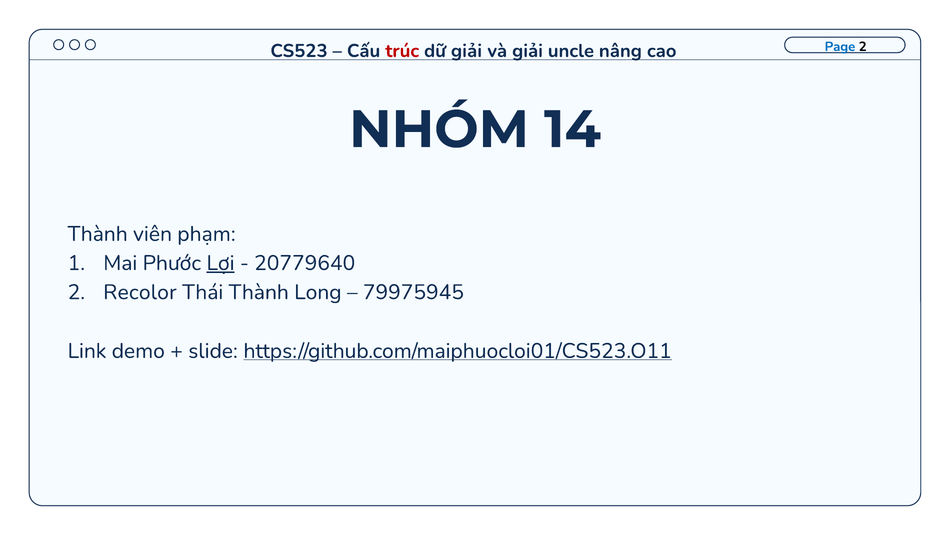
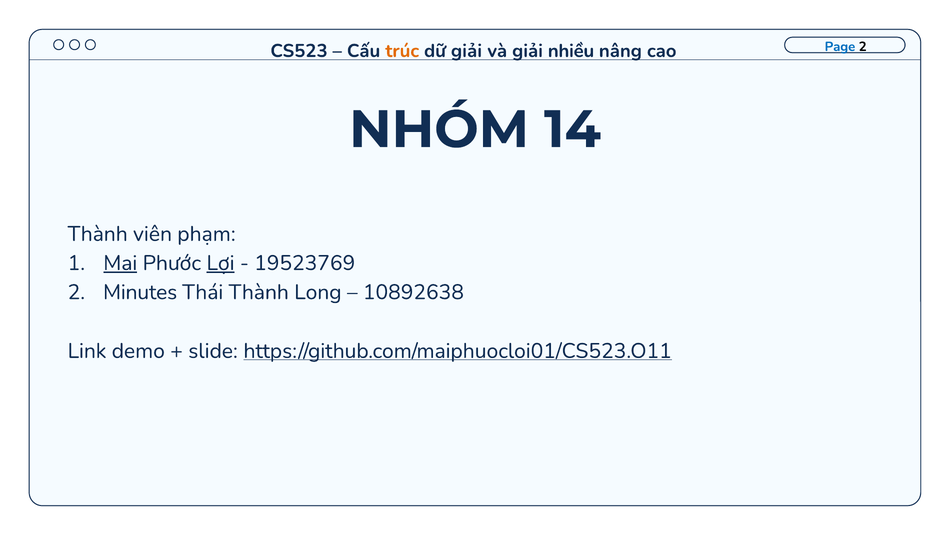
trúc colour: red -> orange (402, 51)
uncle: uncle -> nhiều (571, 51)
Mai underline: none -> present (120, 263)
20779640: 20779640 -> 19523769 (305, 263)
Recolor: Recolor -> Minutes (140, 292)
79975945: 79975945 -> 10892638 (413, 292)
